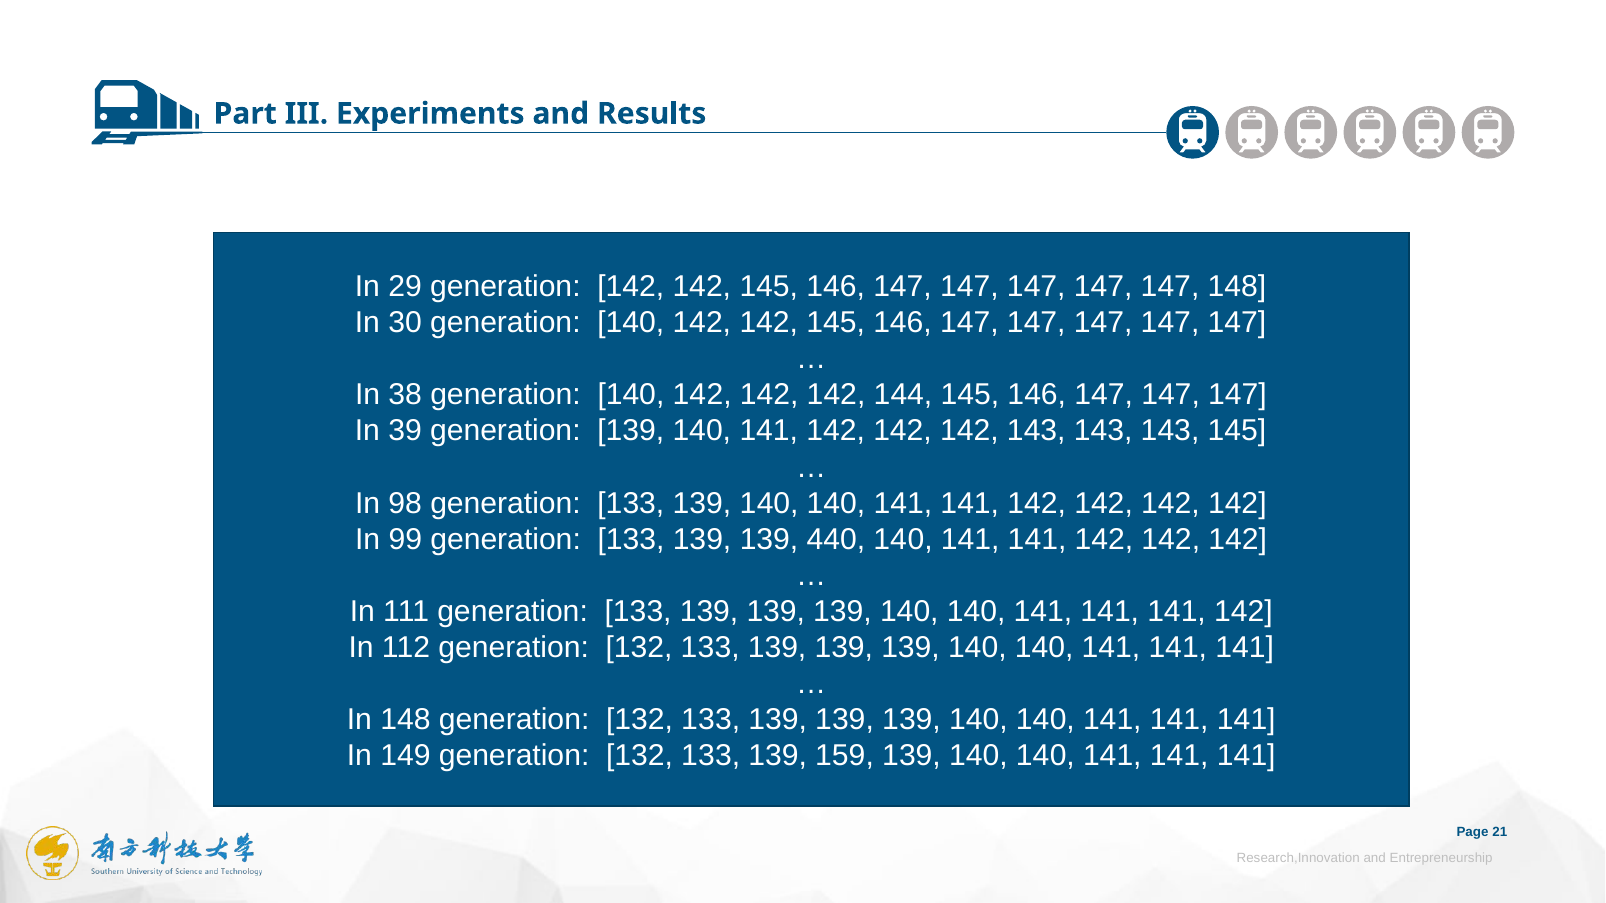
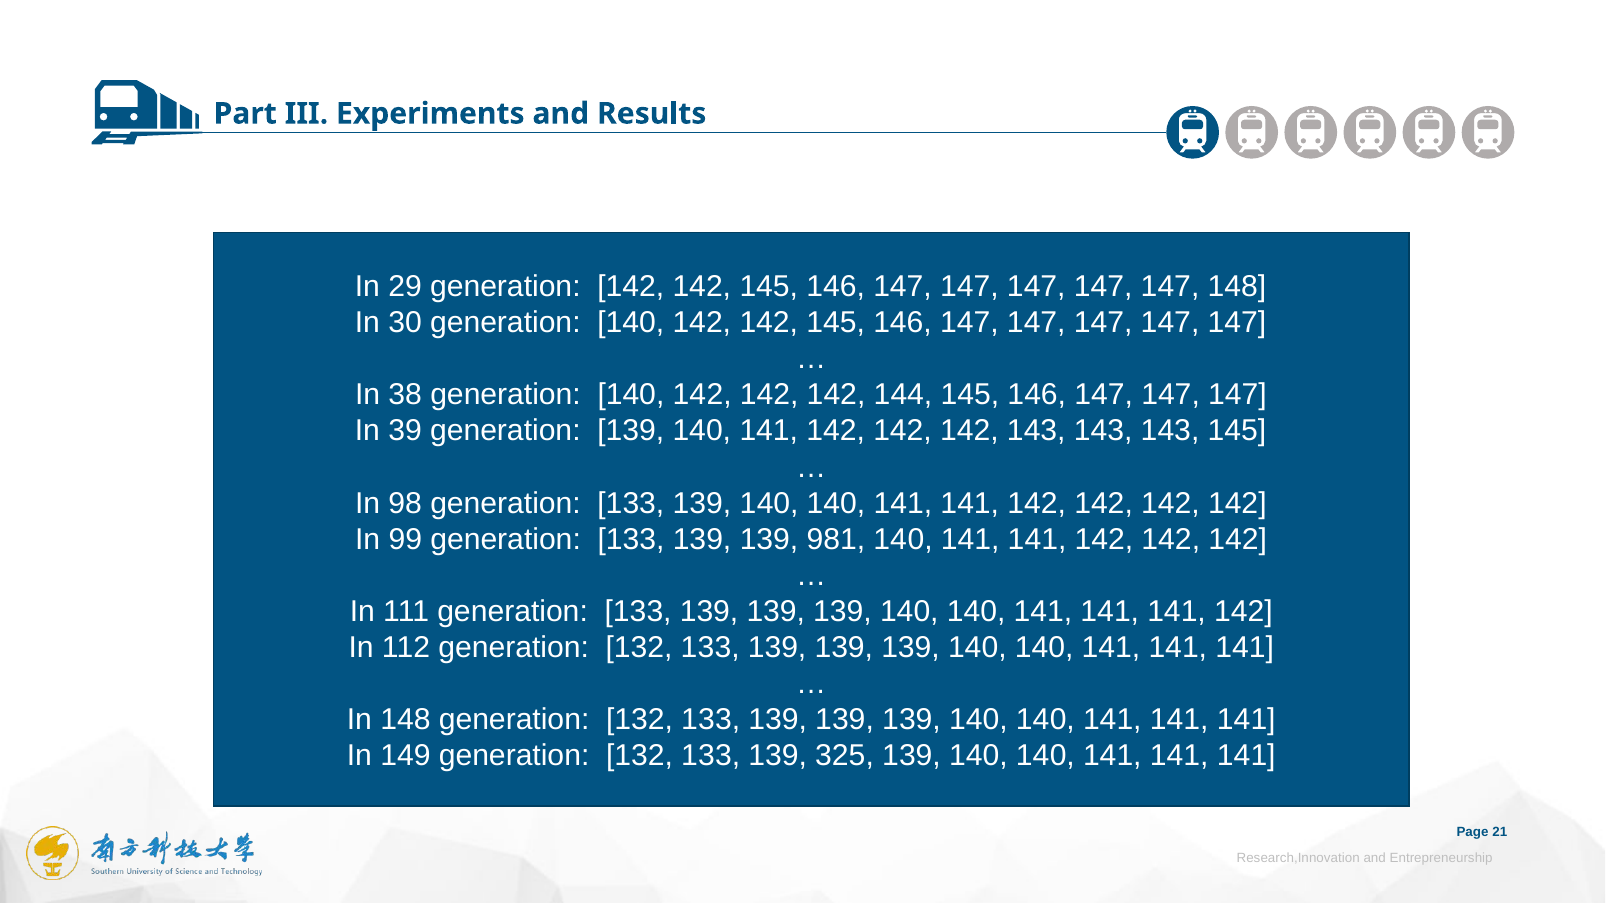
440: 440 -> 981 (836, 540)
159: 159 -> 325 (845, 756)
